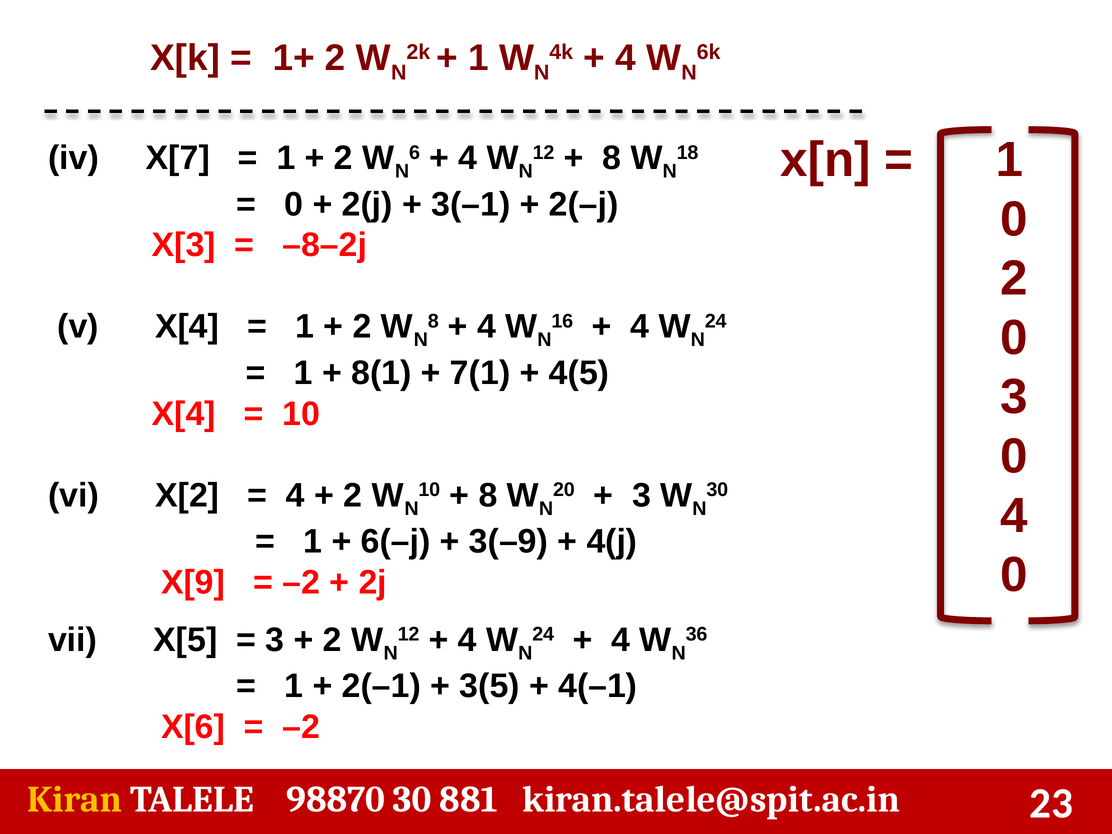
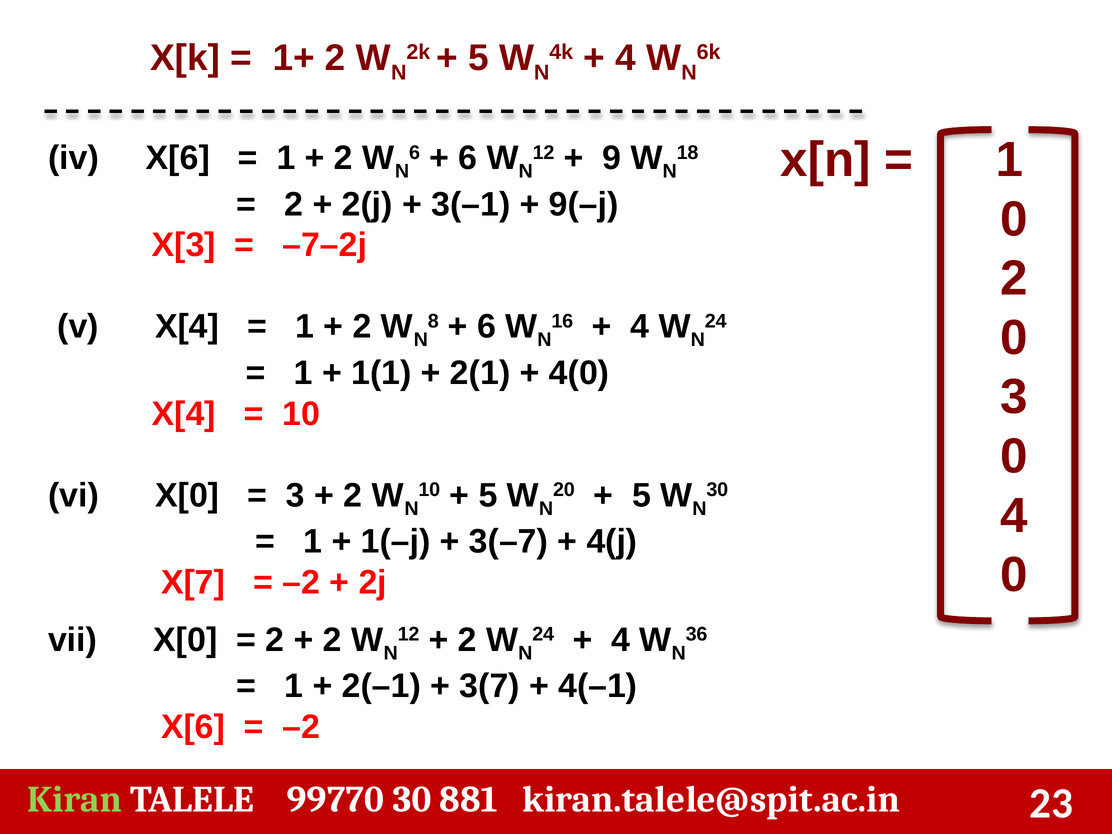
1: 1 -> 5 (478, 58)
iv X[7: X[7 -> X[6 (178, 158)
4: 4 -> 6 (468, 158)
8: 8 -> 9 (612, 158)
0: 0 -> 2 (294, 204)
2(–j: 2(–j -> 9(–j (584, 204)
–8–2j: –8–2j -> –7–2j (325, 245)
4: 4 -> 6 (486, 327)
8(1: 8(1 -> 1(1 (381, 373)
7(1: 7(1 -> 2(1 (480, 373)
4(5: 4(5 -> 4(0 (579, 373)
vi X[2: X[2 -> X[0 (187, 495)
4: 4 -> 3 (295, 495)
8: 8 -> 5 (488, 495)
3: 3 -> 5 (641, 495)
6(–j: 6(–j -> 1(–j (396, 542)
3(–9: 3(–9 -> 3(–7 (508, 542)
X[9: X[9 -> X[7 (193, 582)
vii X[5: X[5 -> X[0 (185, 640)
3: 3 -> 2 (275, 640)
4: 4 -> 2 (467, 640)
3(5: 3(5 -> 3(7 (490, 686)
Kiran colour: yellow -> light green (75, 799)
98870: 98870 -> 99770 (335, 799)
